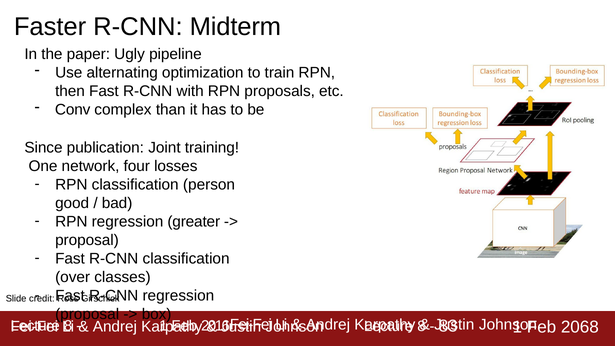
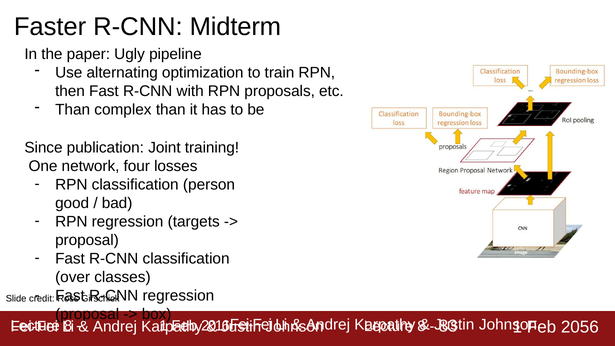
Conv: Conv -> Than (73, 110)
greater: greater -> targets (194, 222)
2068: 2068 -> 2056 (580, 327)
